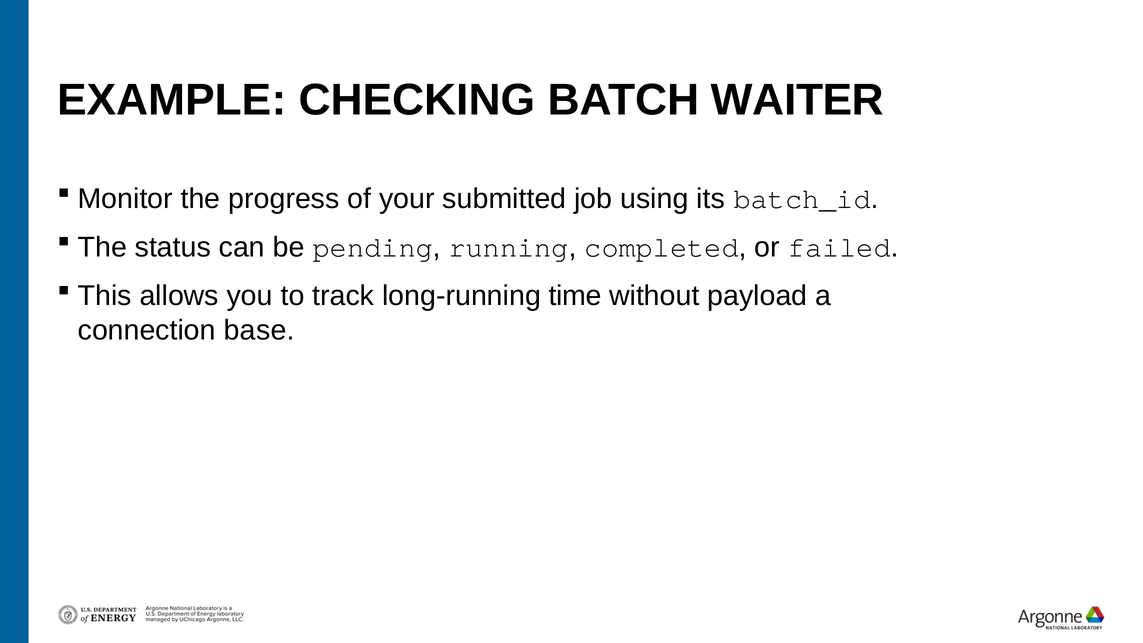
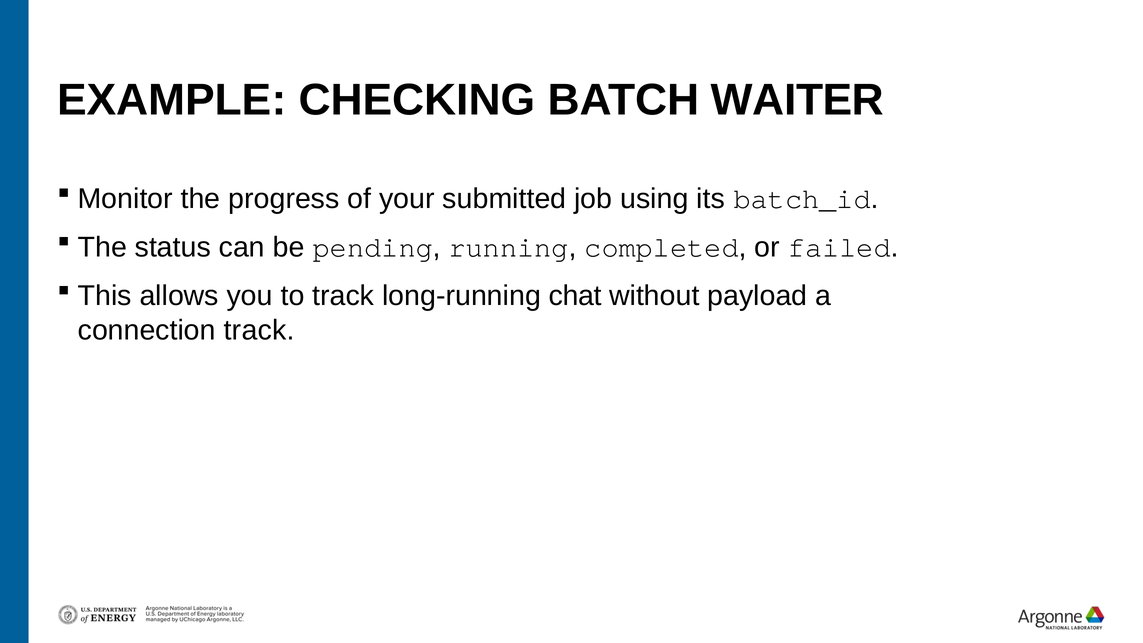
time: time -> chat (575, 296)
connection base: base -> track (259, 330)
